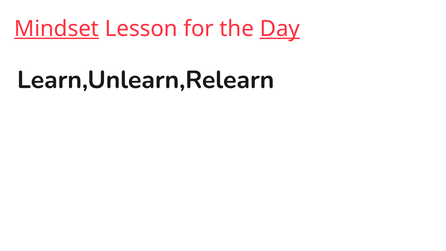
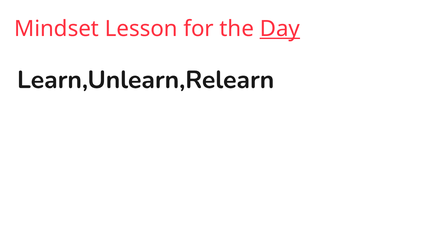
Mindset underline: present -> none (57, 29)
